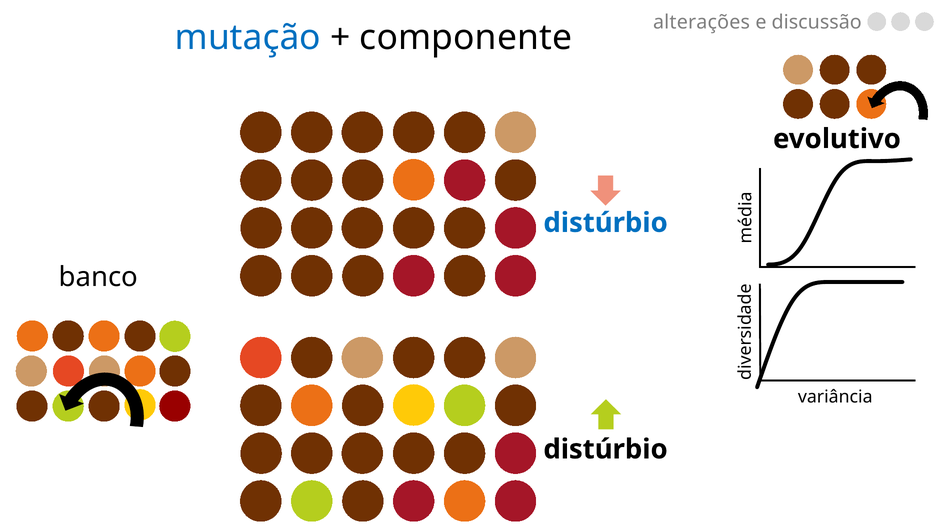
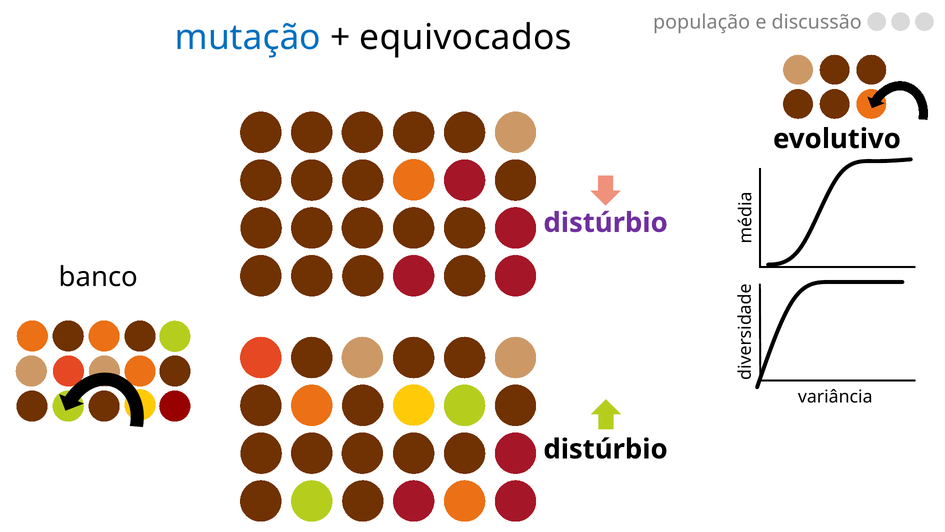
alterações: alterações -> população (702, 22)
componente: componente -> equivocados (466, 37)
distúrbio colour: blue -> purple (606, 223)
